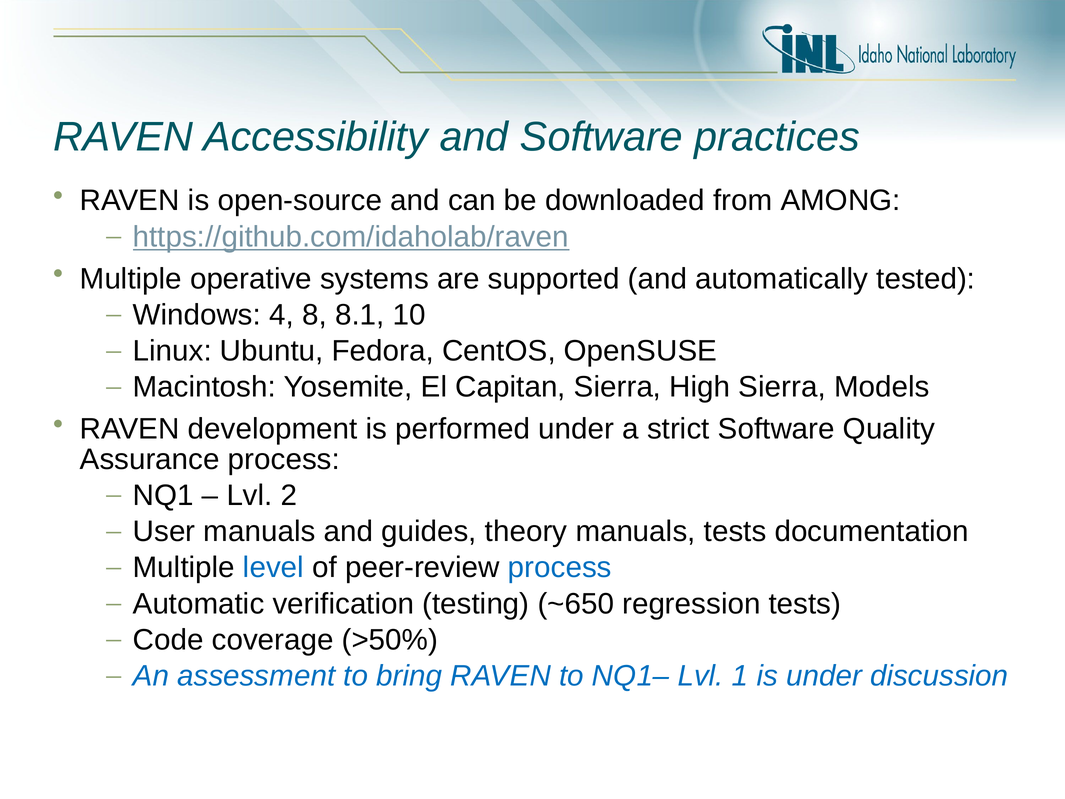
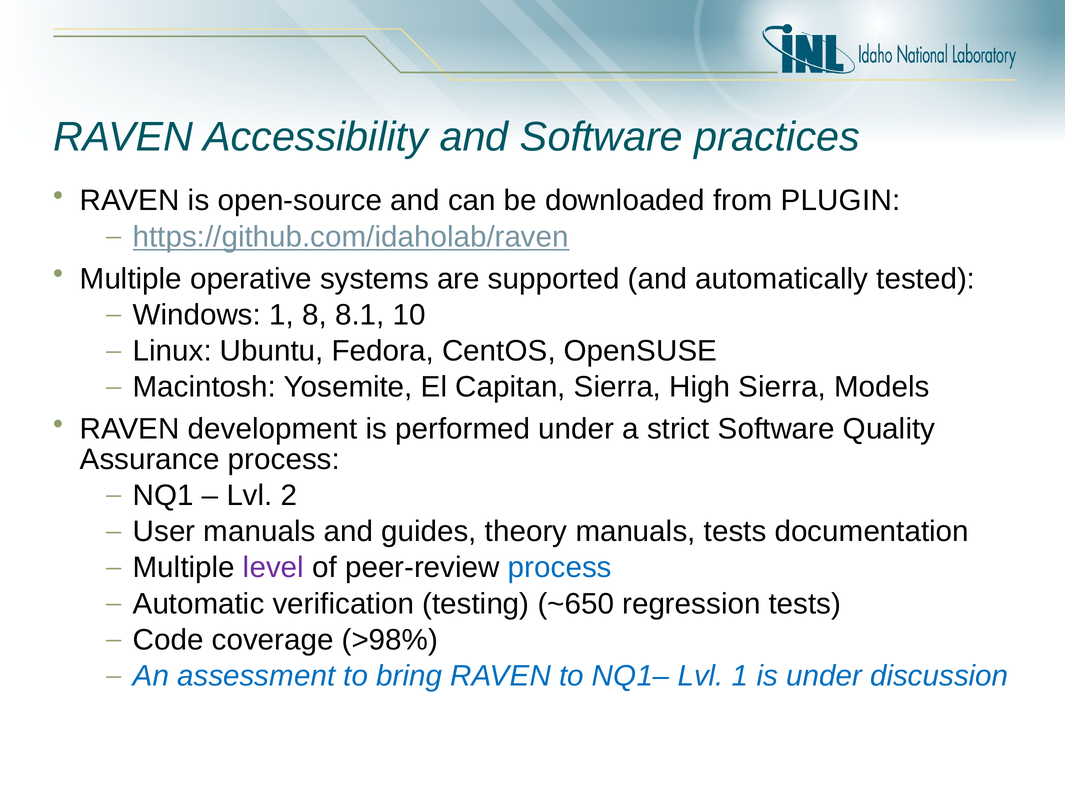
AMONG: AMONG -> PLUGIN (840, 201)
Windows 4: 4 -> 1 (282, 315)
level colour: blue -> purple (273, 568)
>50%: >50% -> >98% (390, 640)
